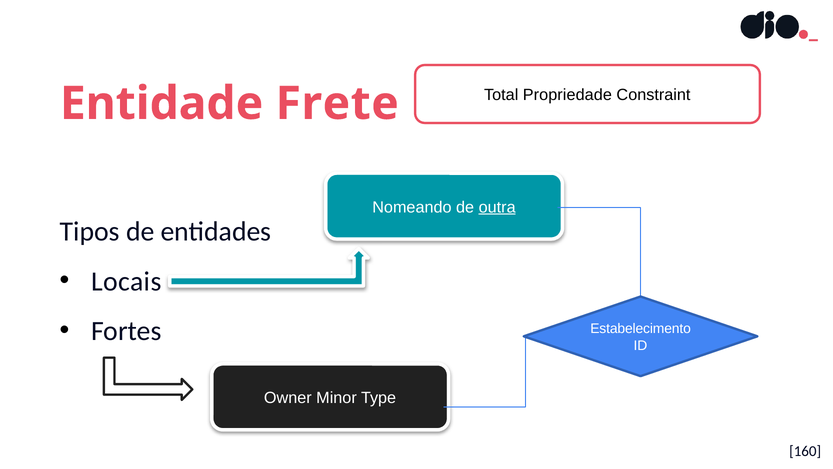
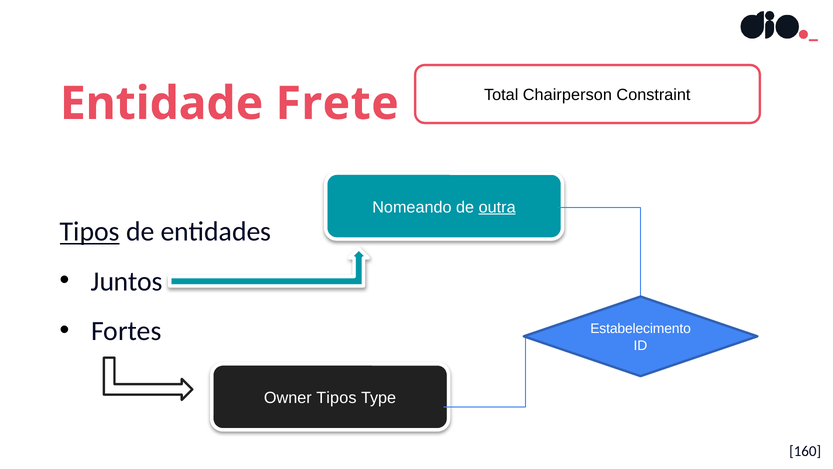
Propriedade: Propriedade -> Chairperson (567, 95)
Tipos underline: none -> present (90, 232)
Locais: Locais -> Juntos (127, 281)
Owner Minor: Minor -> Tipos (336, 398)
